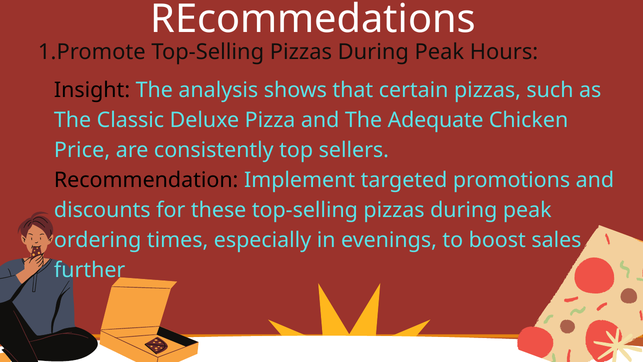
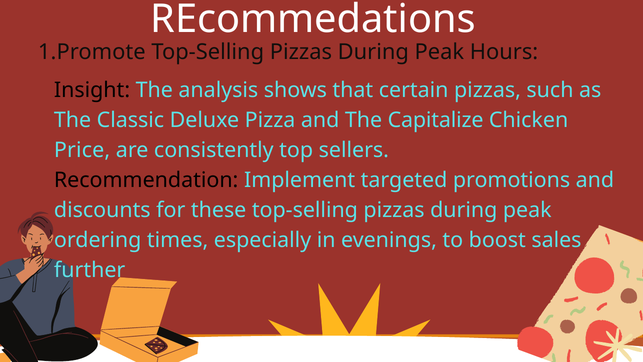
Adequate: Adequate -> Capitalize (436, 120)
